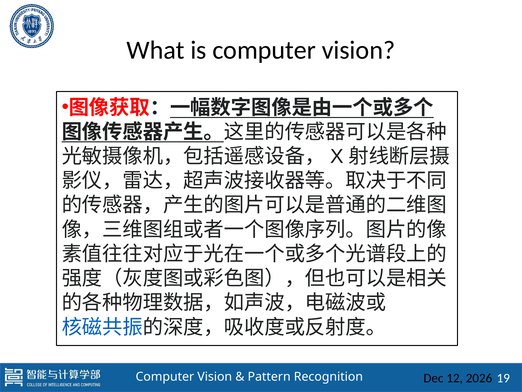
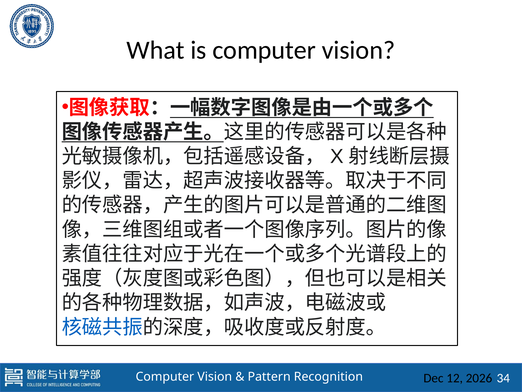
19: 19 -> 34 (503, 378)
